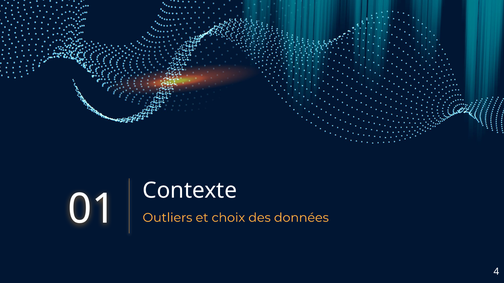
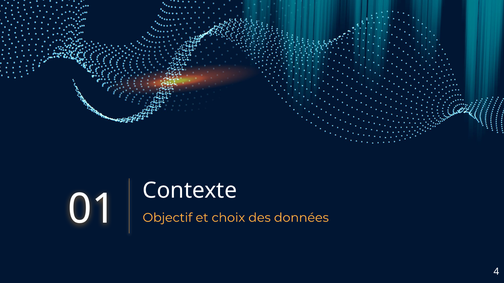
Outliers: Outliers -> Objectif (167, 218)
